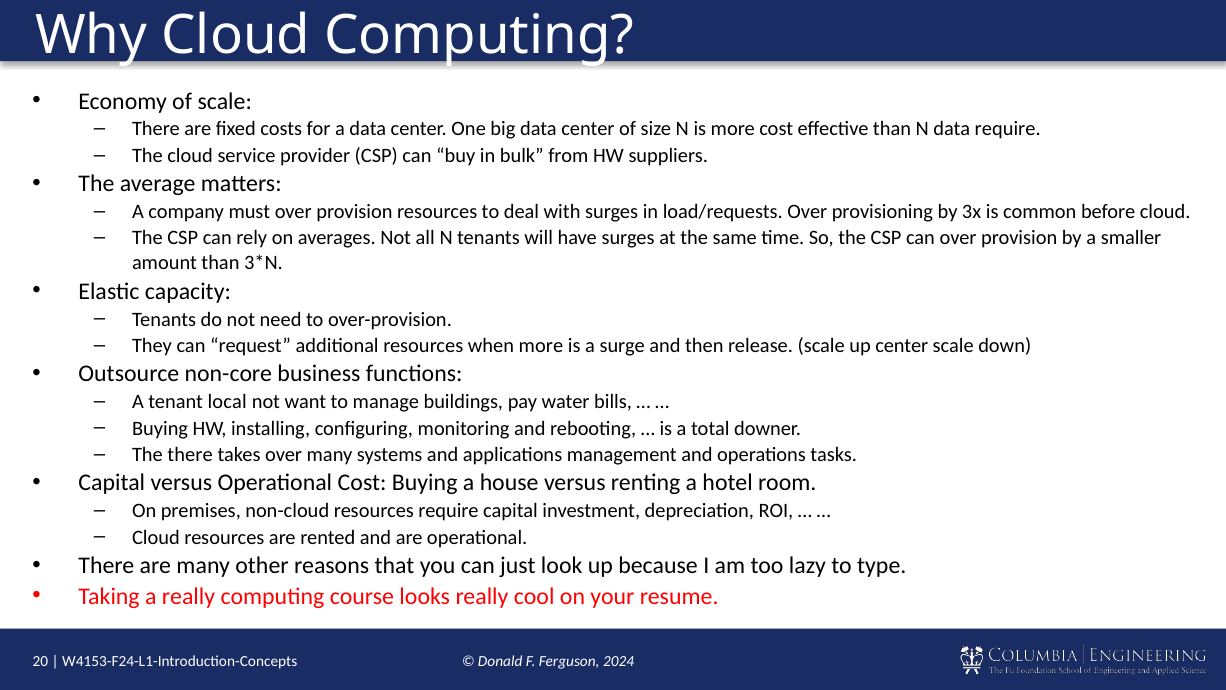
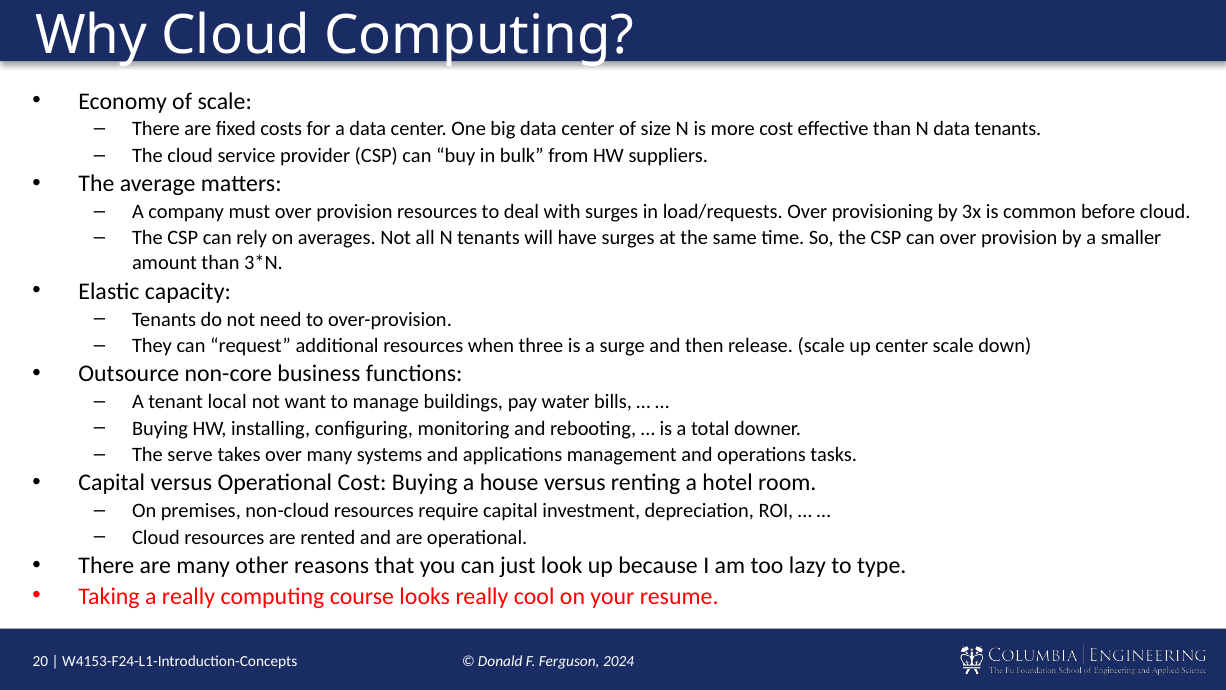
data require: require -> tenants (1008, 129)
when more: more -> three (541, 345)
The there: there -> serve (190, 454)
